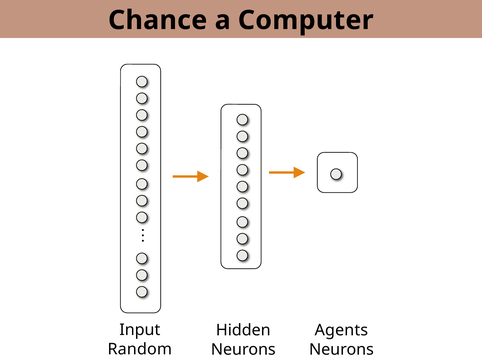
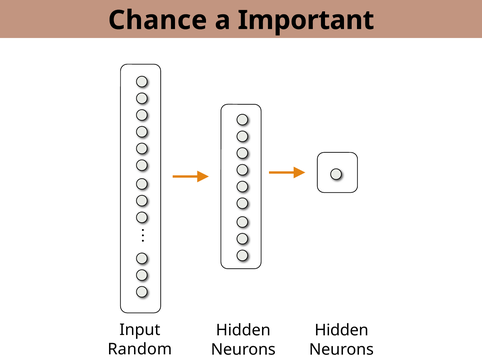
Computer: Computer -> Important (306, 20)
Agents: Agents -> Hidden (342, 331)
